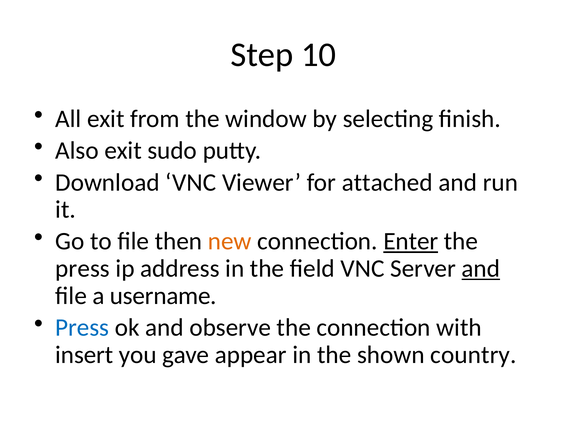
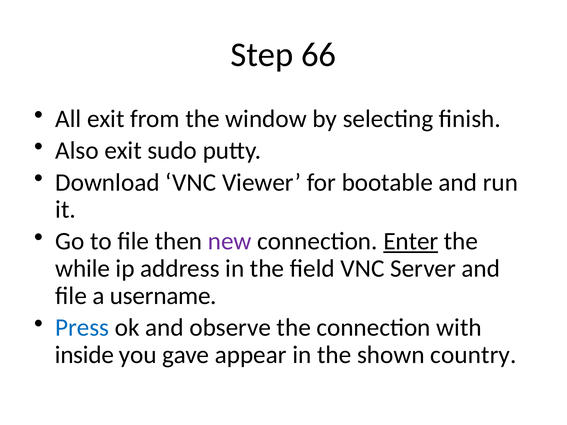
10: 10 -> 66 (319, 55)
attached: attached -> bootable (387, 182)
new colour: orange -> purple (230, 241)
press: press -> while (83, 269)
and underline: present -> none (481, 269)
insert: insert -> inside (84, 355)
